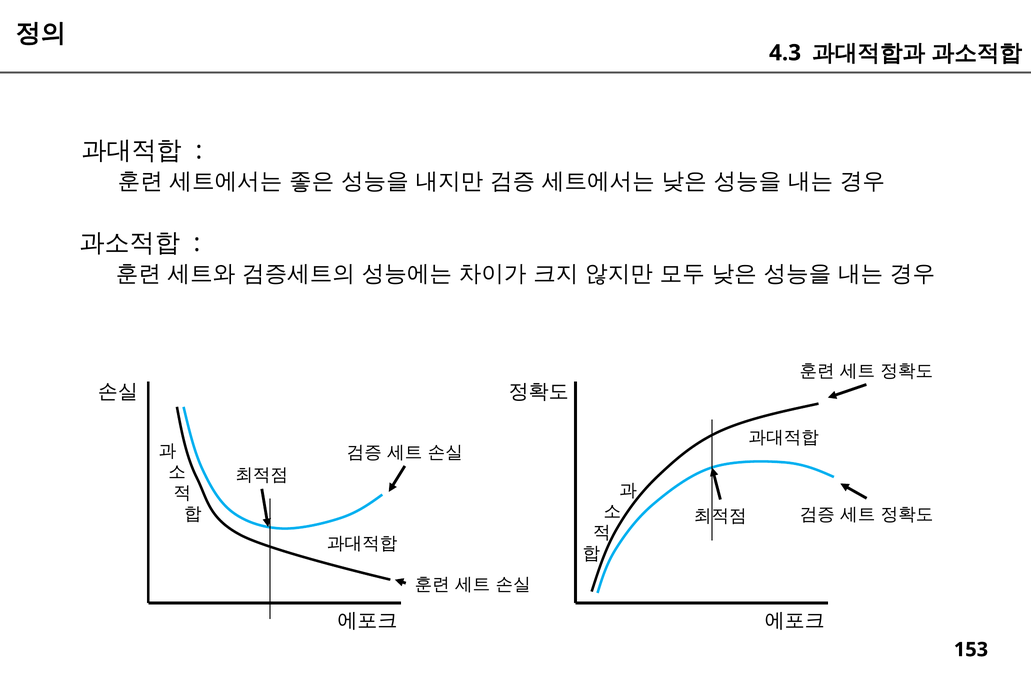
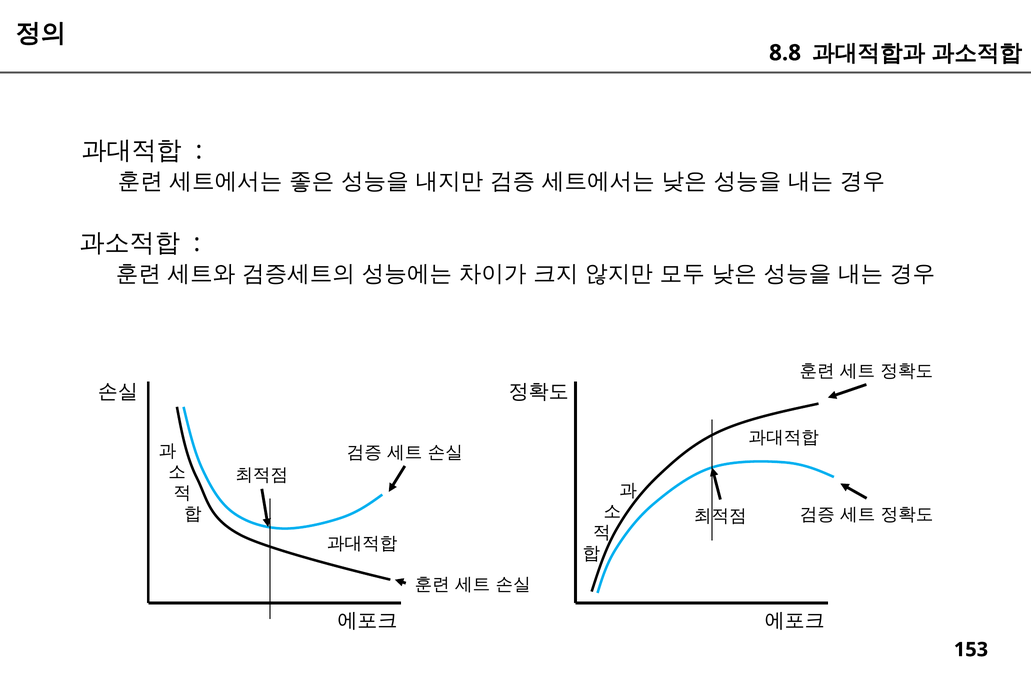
4.3: 4.3 -> 8.8 (785, 53)
